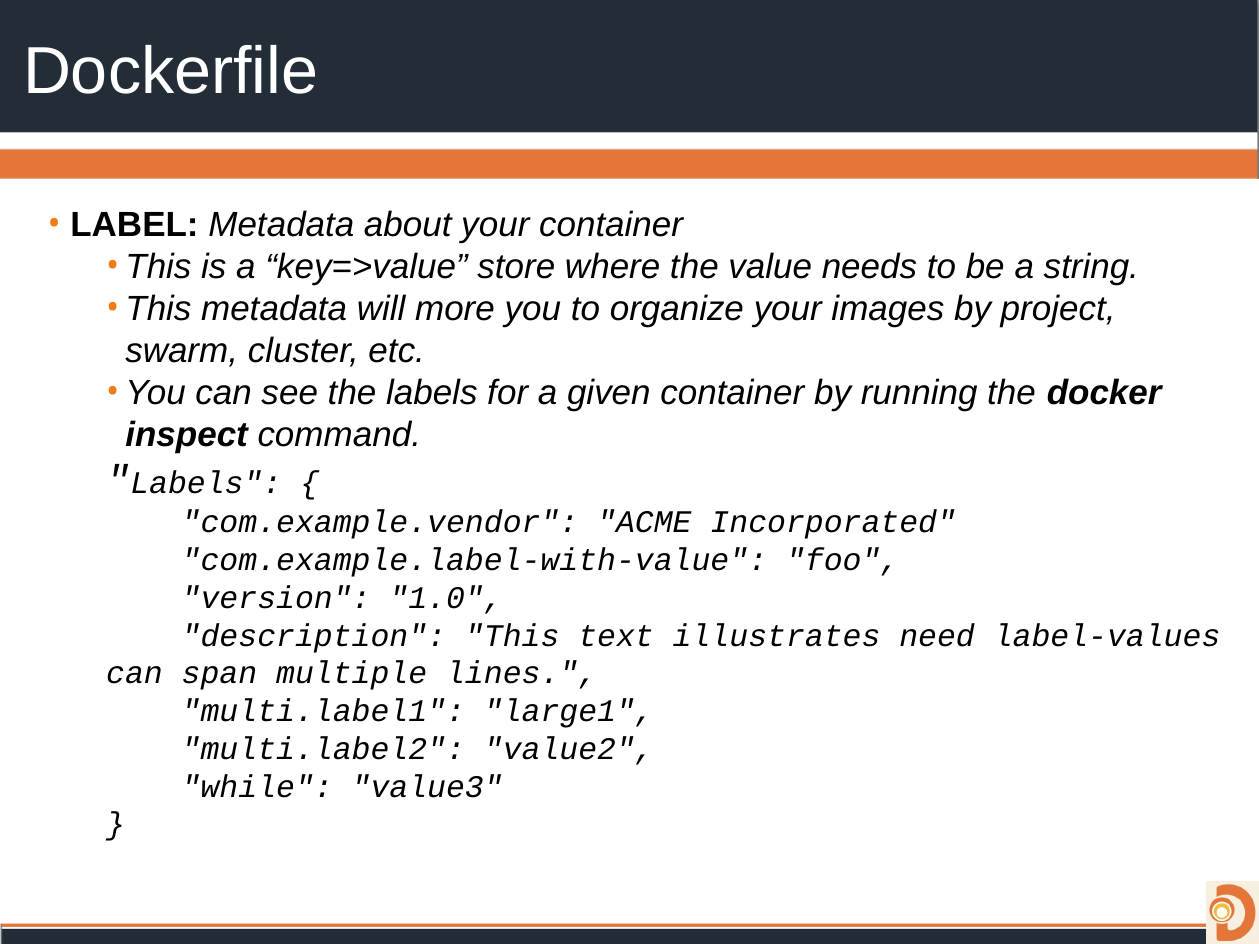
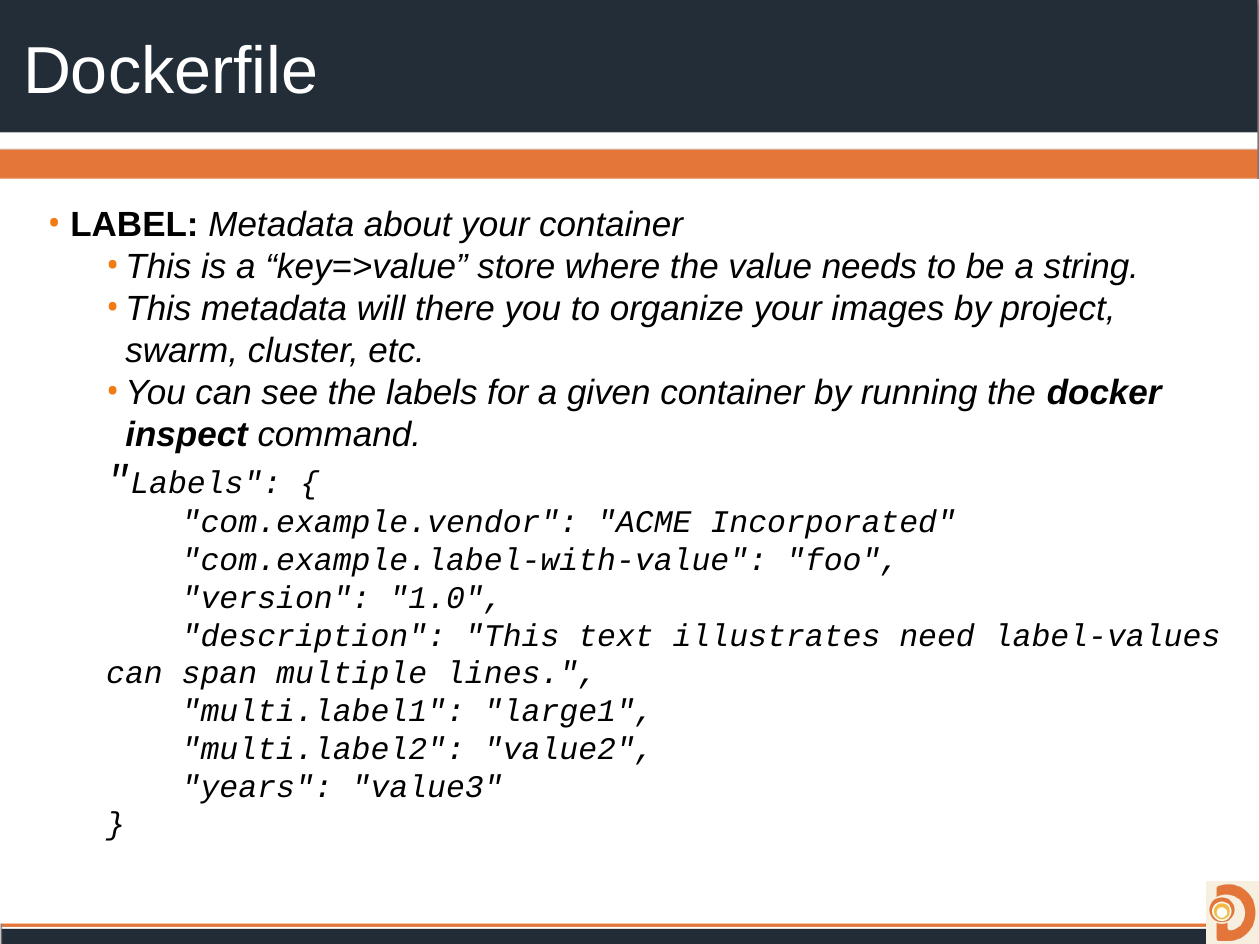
more: more -> there (455, 309)
while: while -> years (257, 787)
